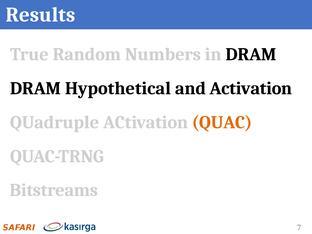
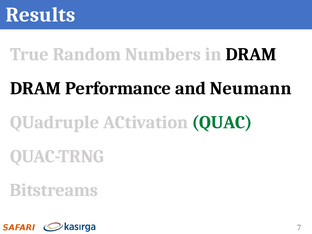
Hypothetical: Hypothetical -> Performance (118, 88)
and Activation: Activation -> Neumann (251, 88)
QUAC colour: orange -> green (222, 122)
